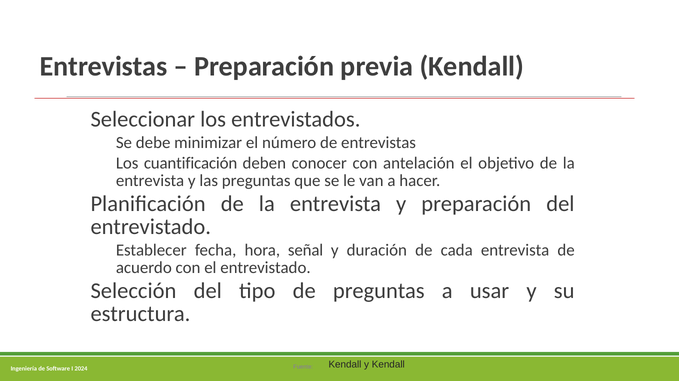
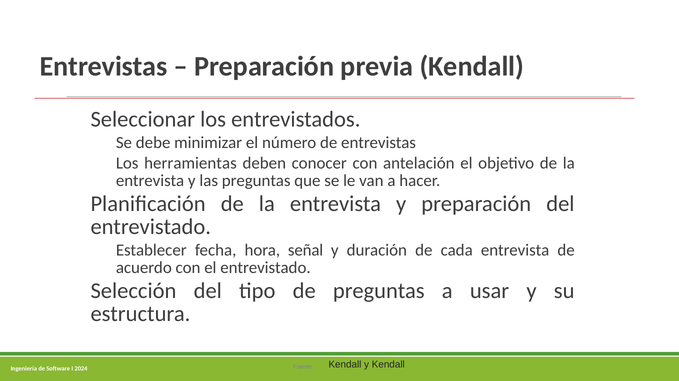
cuantificación: cuantificación -> herramientas (190, 163)
